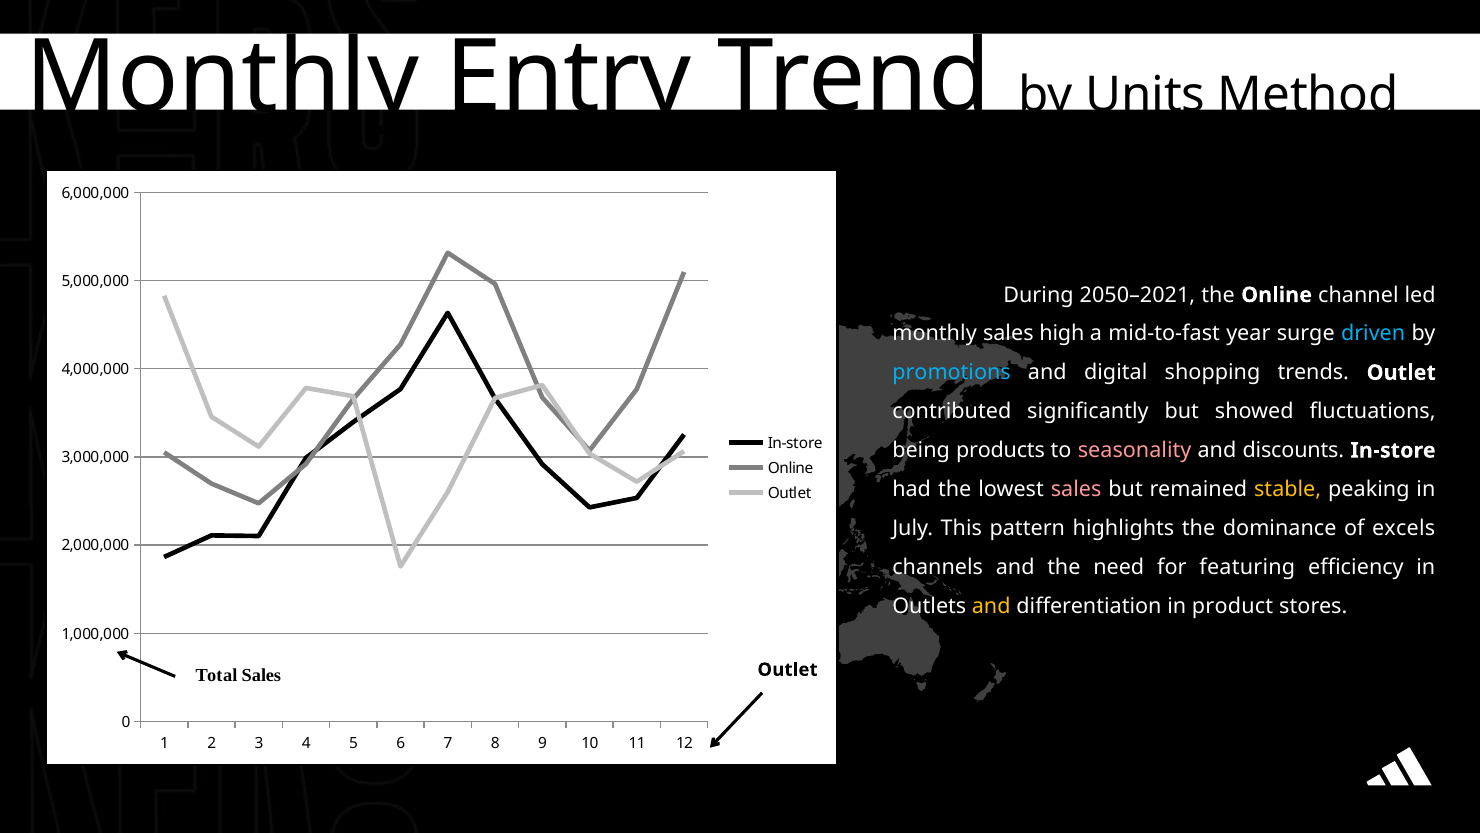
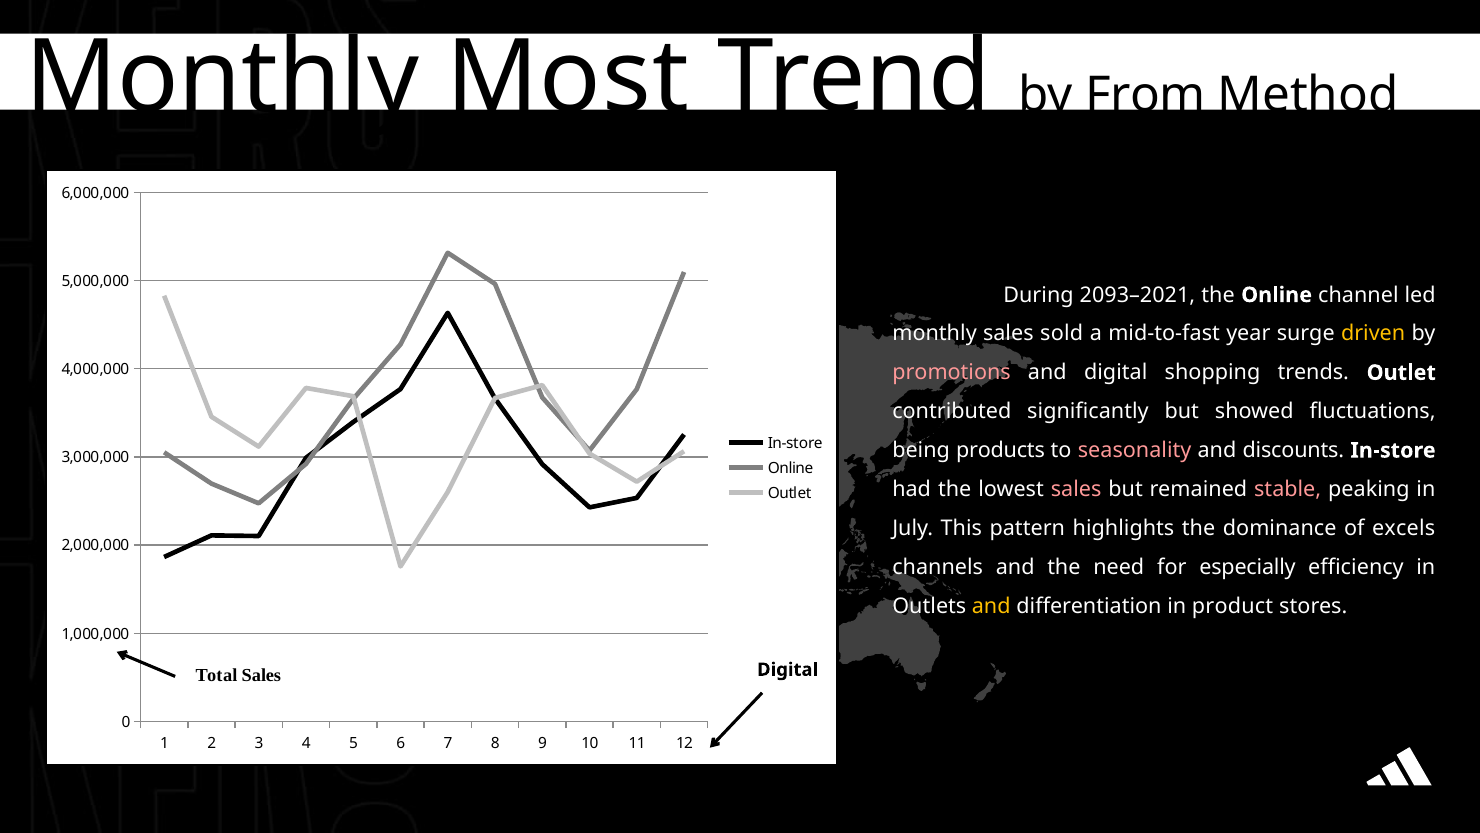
Entry: Entry -> Most (568, 78)
Units: Units -> From (1146, 95)
2050–2021: 2050–2021 -> 2093–2021 (1137, 295)
high: high -> sold (1062, 334)
driven colour: light blue -> yellow (1373, 334)
promotions colour: light blue -> pink (952, 373)
stable colour: yellow -> pink (1288, 489)
featuring: featuring -> especially (1248, 567)
Sales Outlet: Outlet -> Digital (788, 669)
